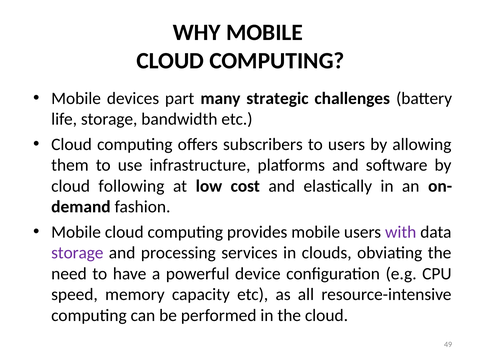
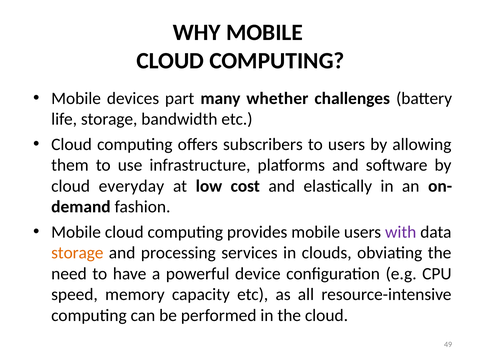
strategic: strategic -> whether (277, 98)
following: following -> everyday (131, 186)
storage colour: purple -> orange (77, 253)
